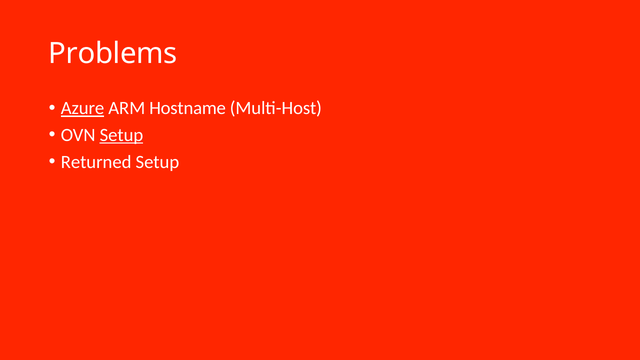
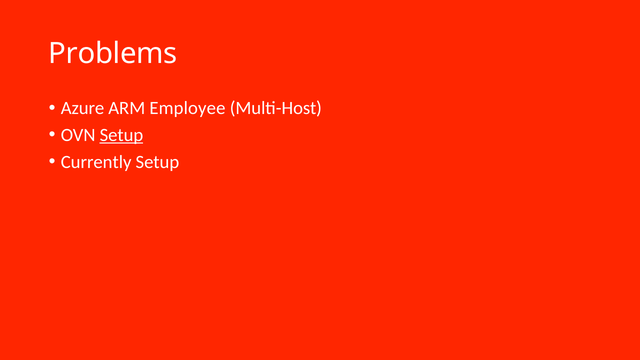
Azure underline: present -> none (83, 108)
Hostname: Hostname -> Employee (187, 108)
Returned: Returned -> Currently (96, 162)
